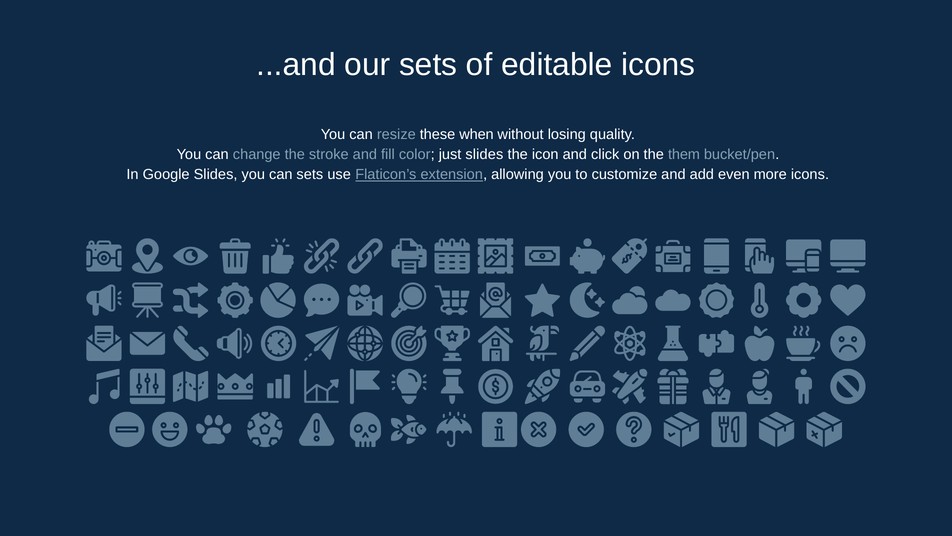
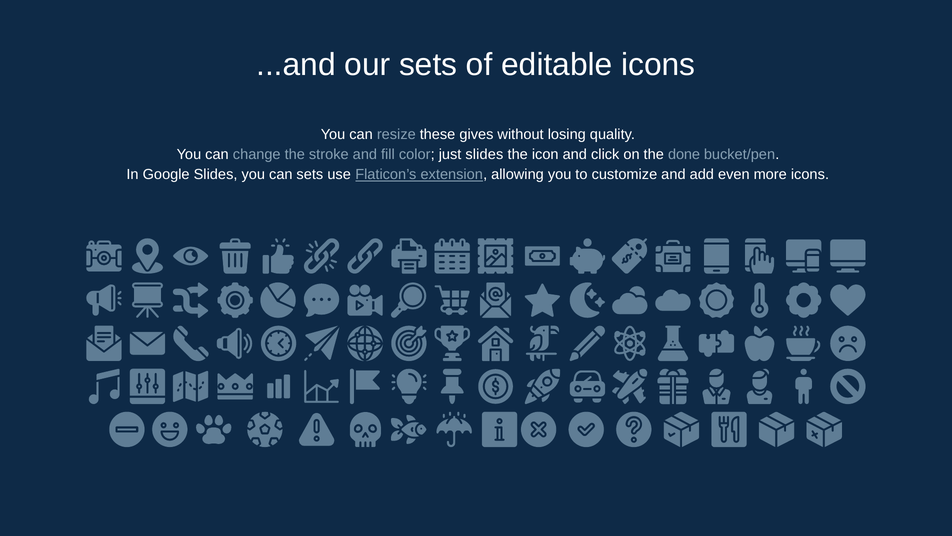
when: when -> gives (476, 134)
them: them -> done (684, 154)
